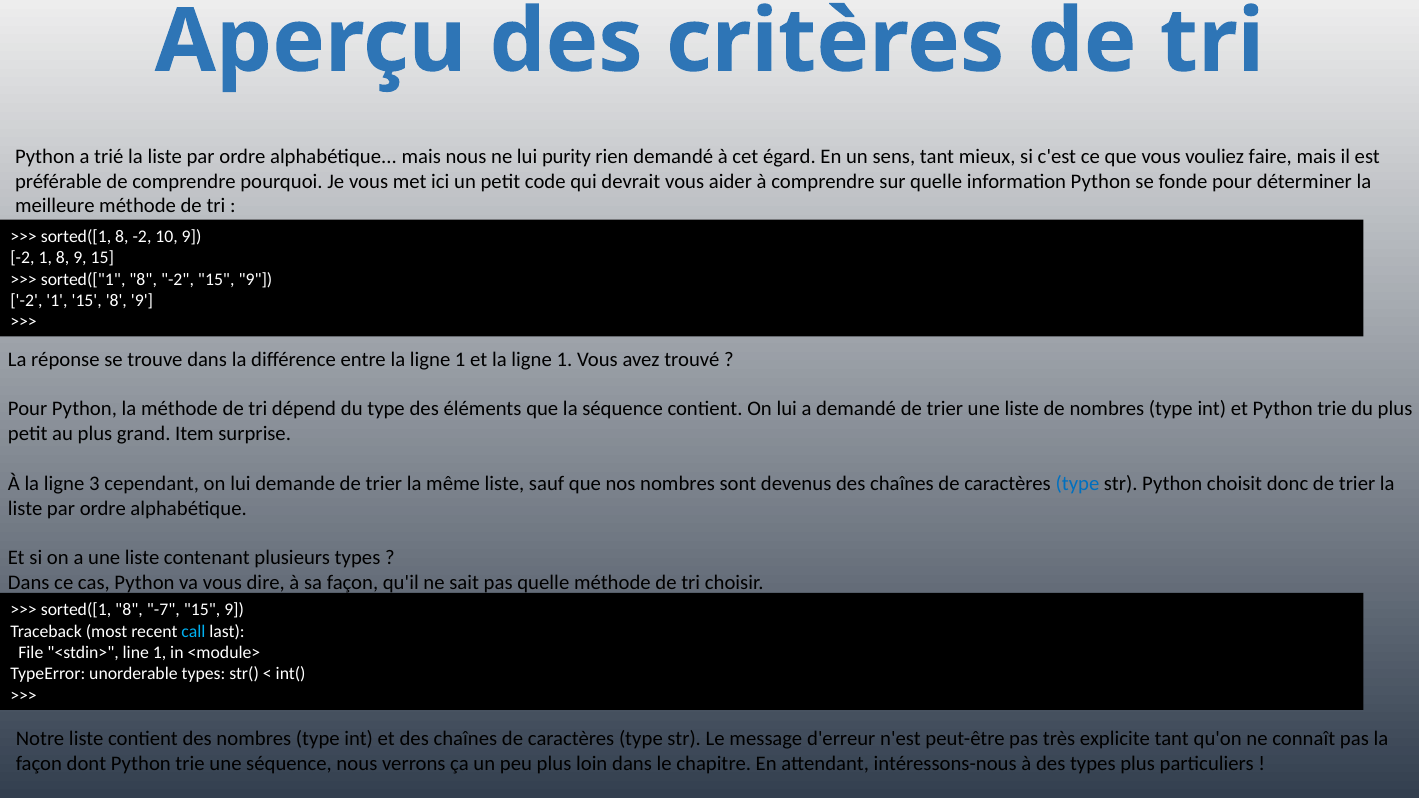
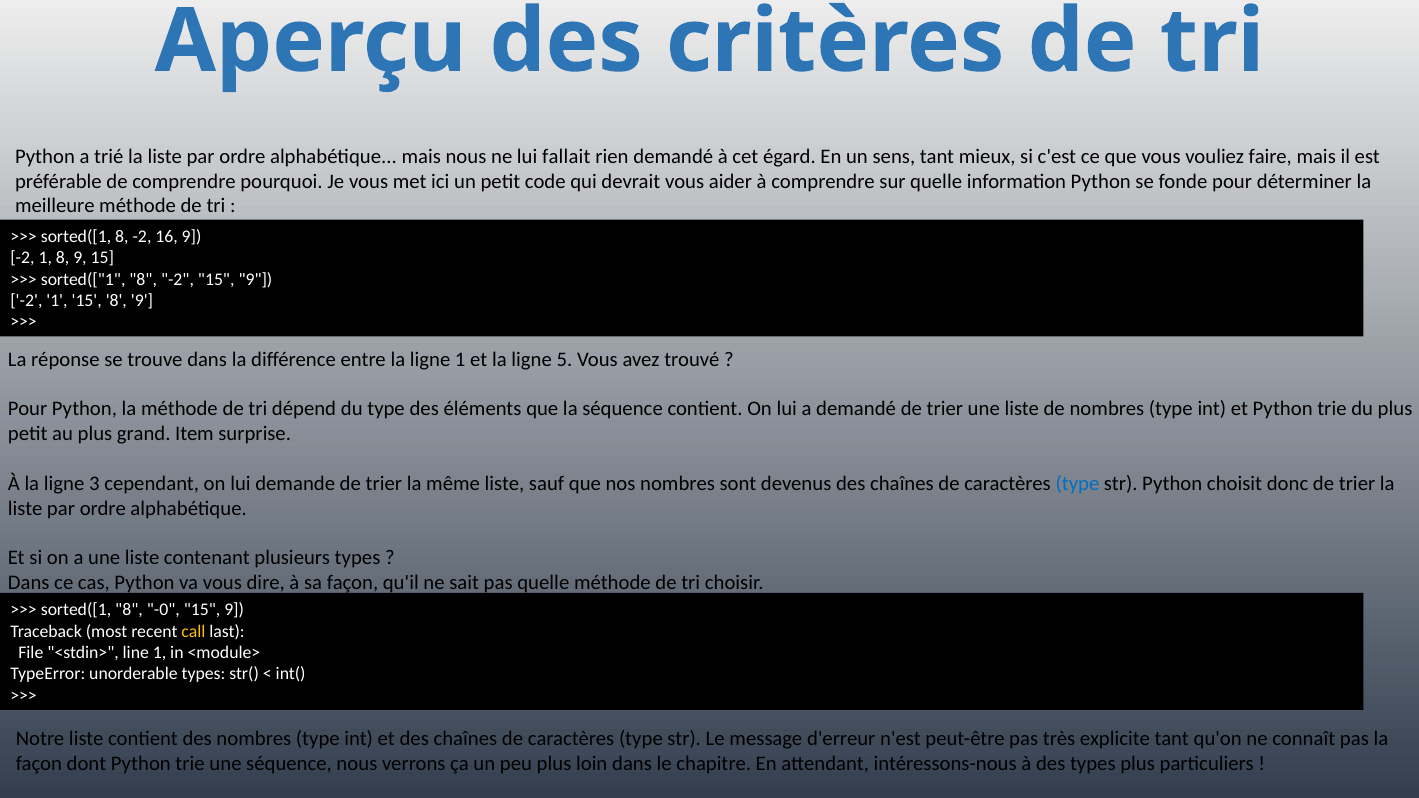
purity: purity -> fallait (566, 156)
10: 10 -> 16 (167, 237)
et la ligne 1: 1 -> 5 (564, 359)
-7: -7 -> -0 (163, 610)
call colour: light blue -> yellow (193, 632)
